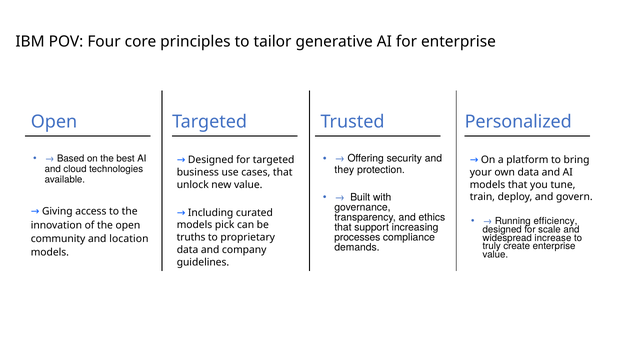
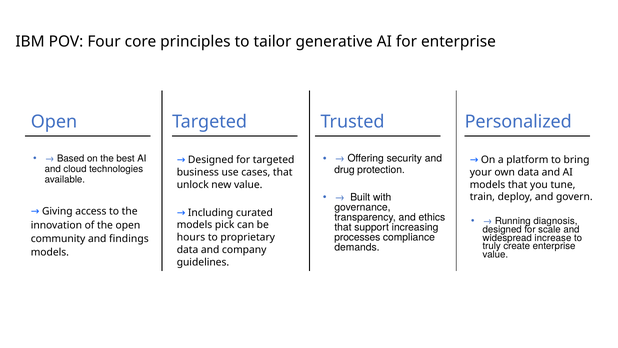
they: they -> drug (344, 170)
efficiency: efficiency -> diagnosis (555, 221)
truths: truths -> hours (191, 237)
location: location -> findings (129, 239)
